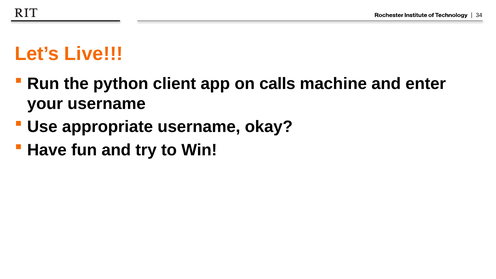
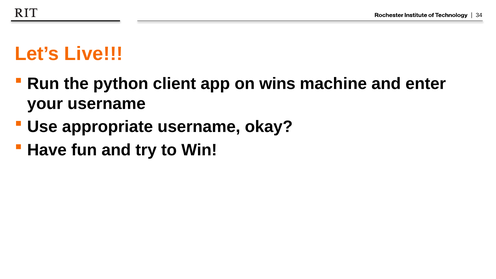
calls: calls -> wins (277, 84)
